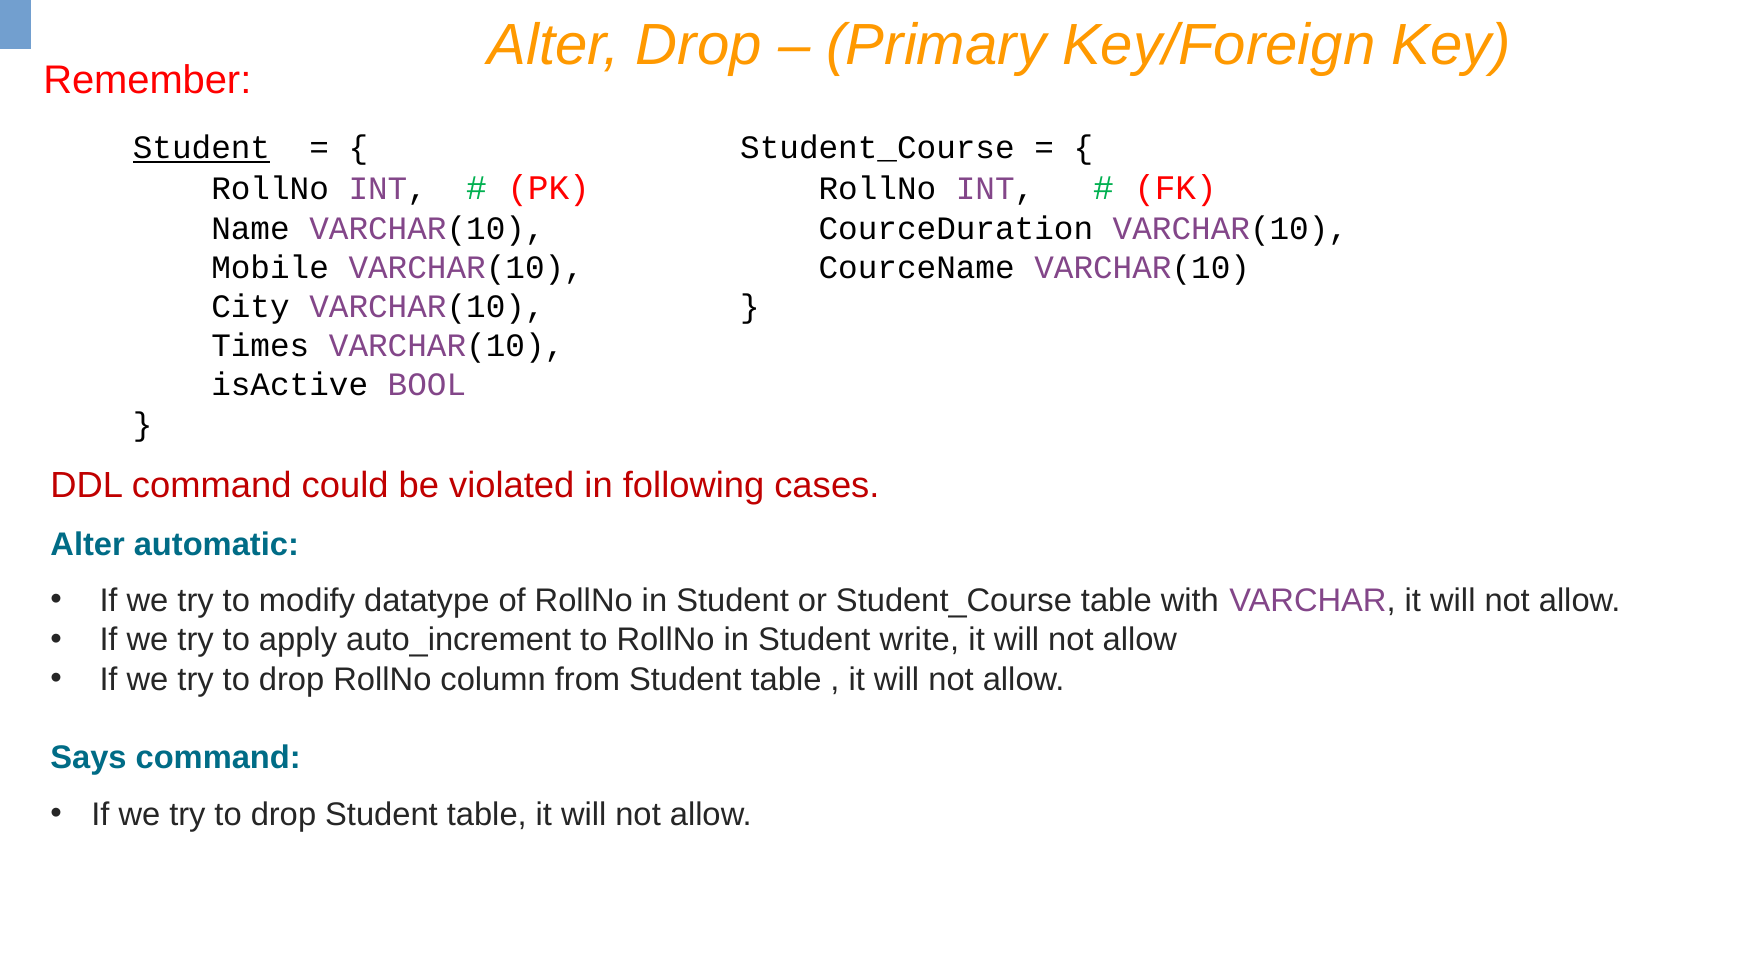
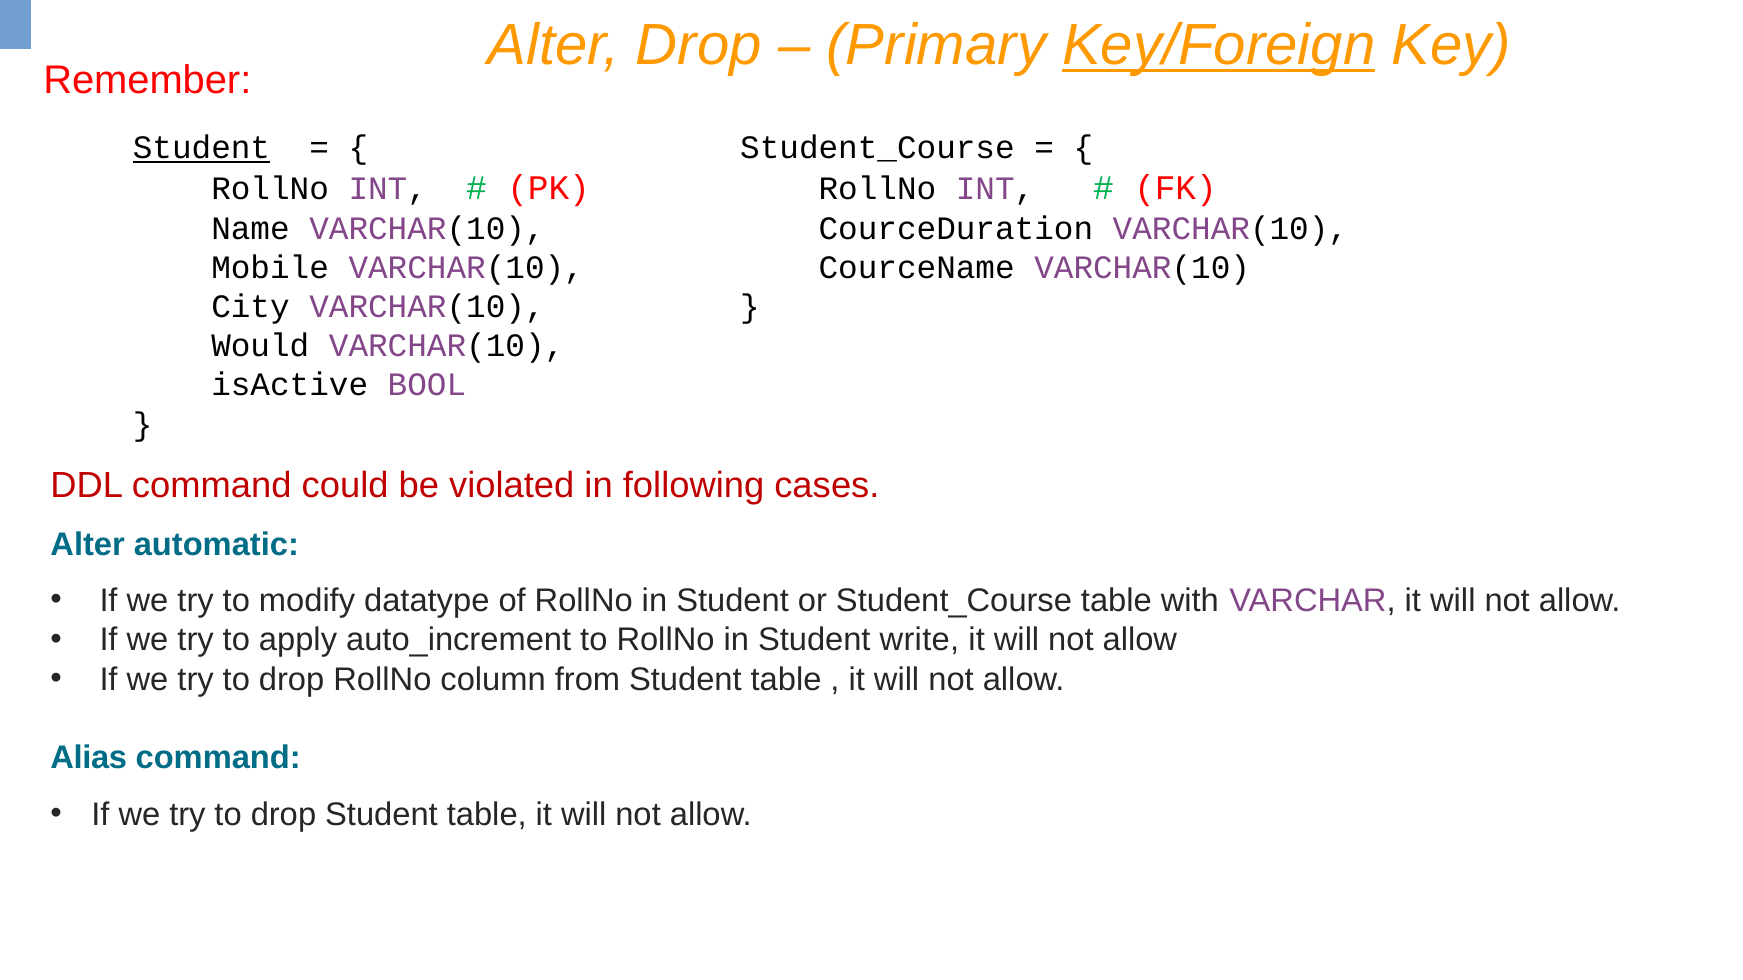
Key/Foreign underline: none -> present (1219, 45)
Times: Times -> Would (260, 346)
Says: Says -> Alias (89, 758)
